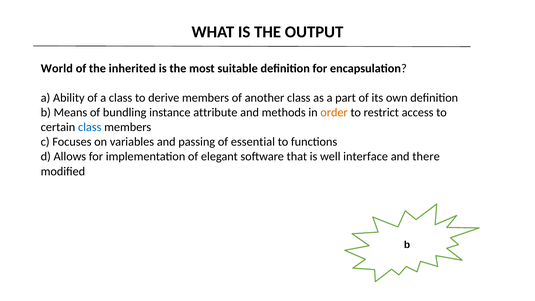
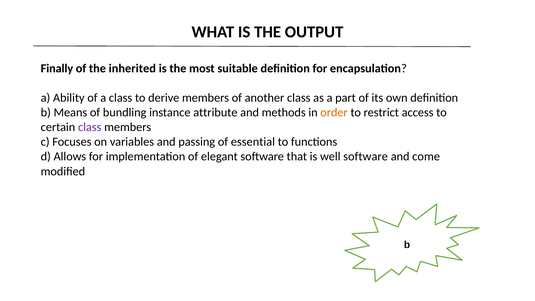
World: World -> Finally (57, 68)
class colour: blue -> purple (90, 127)
well interface: interface -> software (366, 157)
there: there -> come (426, 157)
